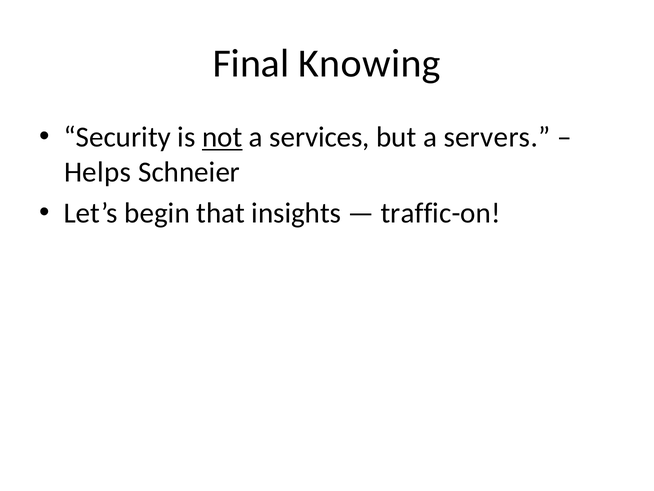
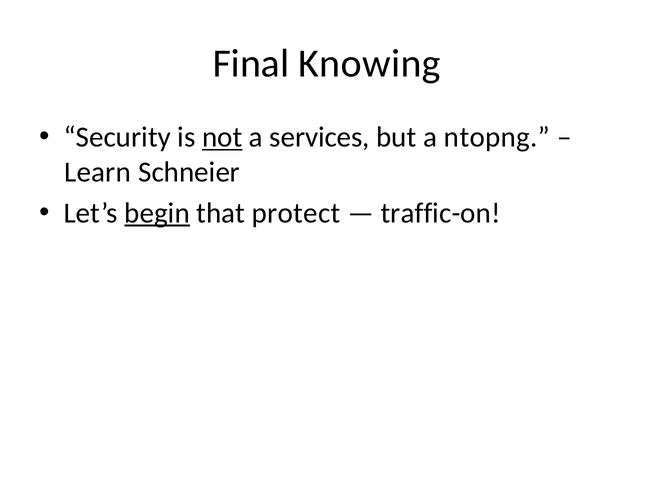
servers: servers -> ntopng (497, 137)
Helps: Helps -> Learn (98, 172)
begin underline: none -> present (157, 213)
insights: insights -> protect (296, 213)
